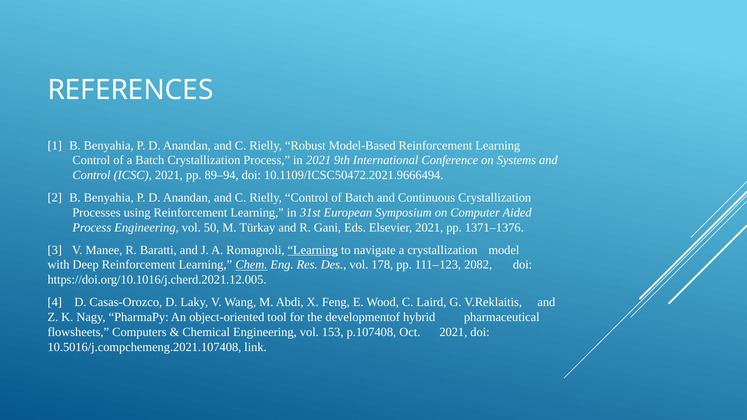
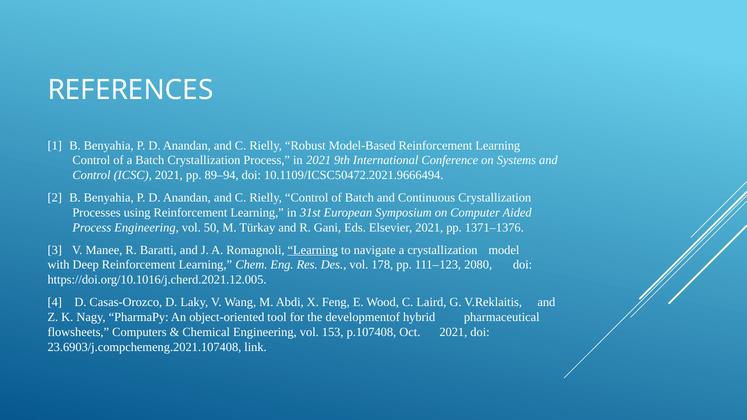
Chem underline: present -> none (251, 265)
2082: 2082 -> 2080 (478, 265)
10.5016/j.compchemeng.2021.107408: 10.5016/j.compchemeng.2021.107408 -> 23.6903/j.compchemeng.2021.107408 (144, 347)
